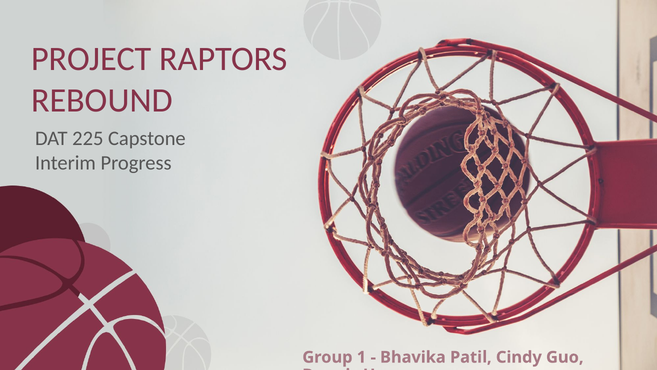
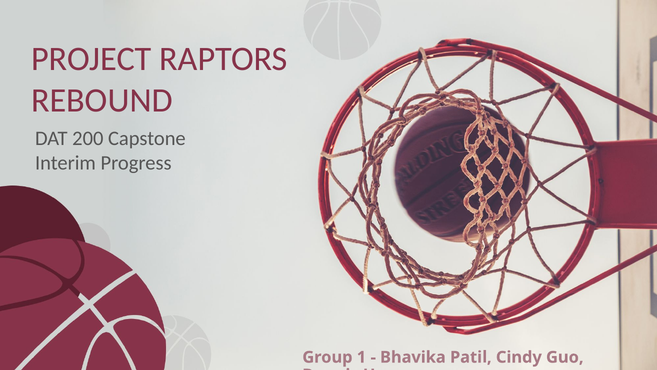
225: 225 -> 200 (88, 138)
